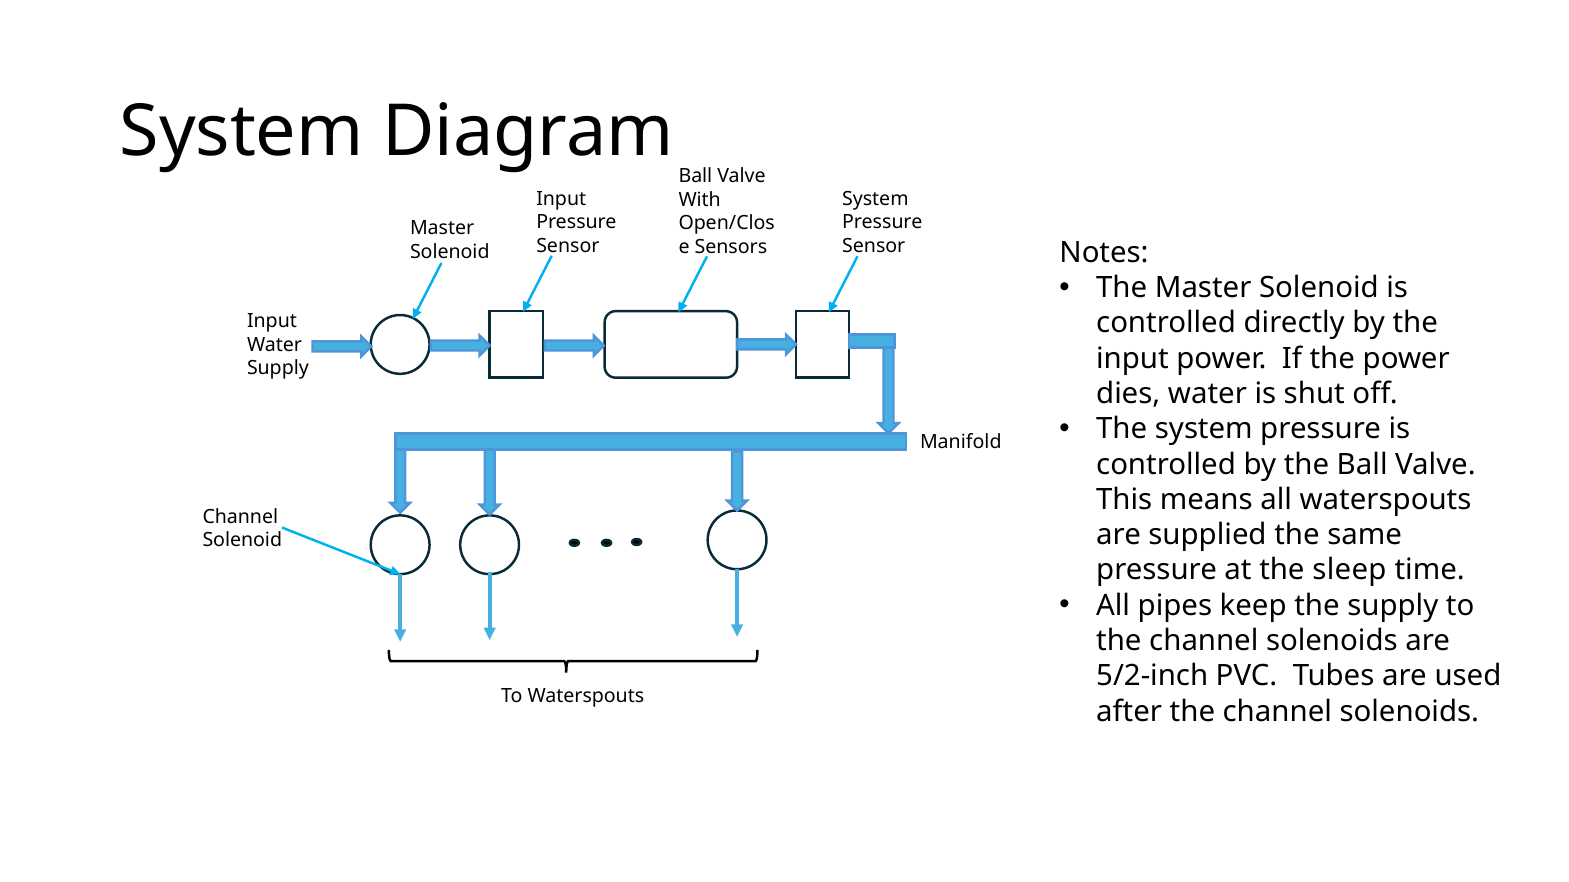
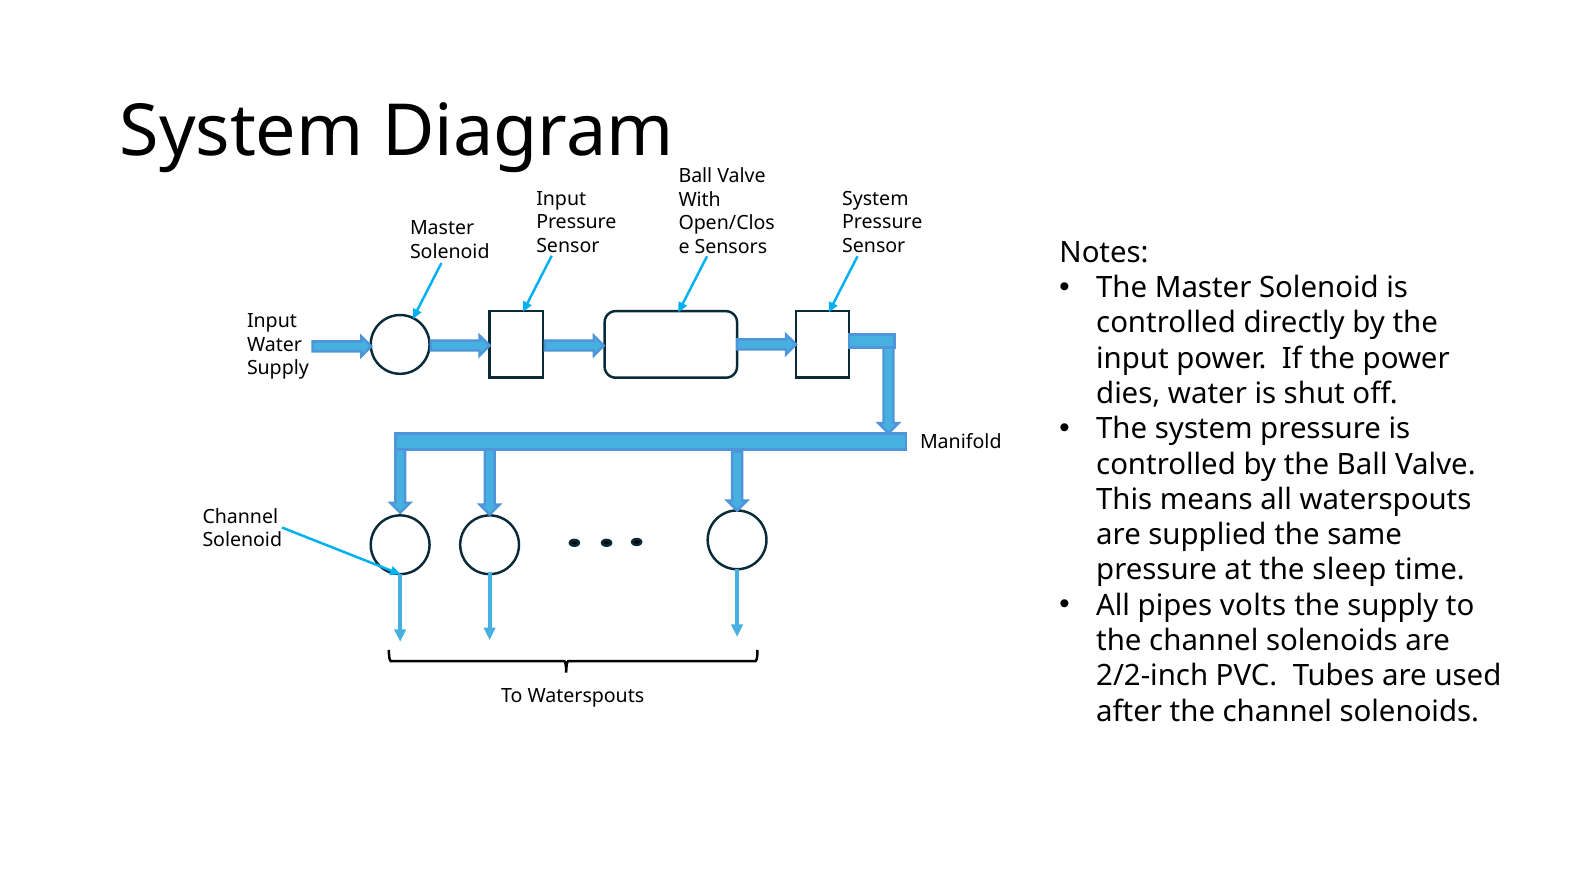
keep: keep -> volts (1253, 606)
5/2-inch: 5/2-inch -> 2/2-inch (1152, 677)
